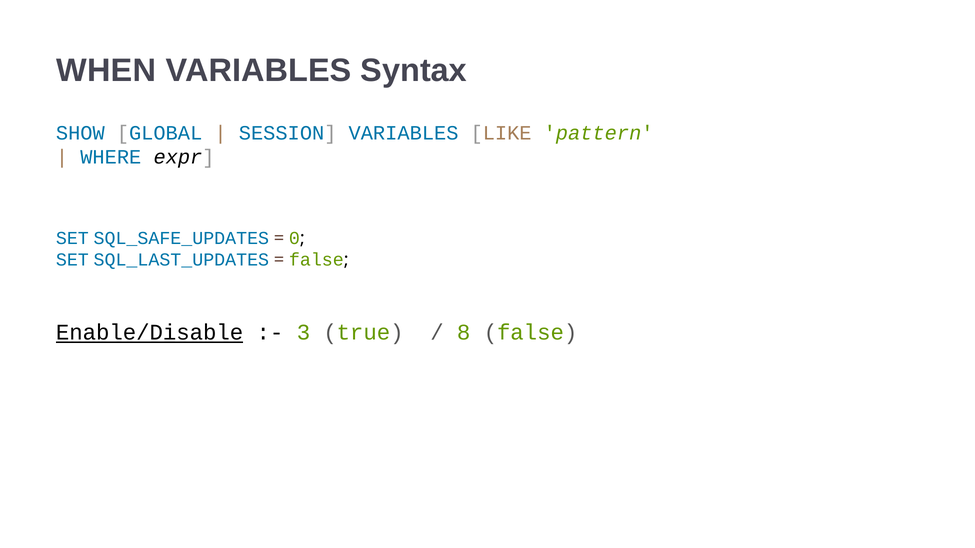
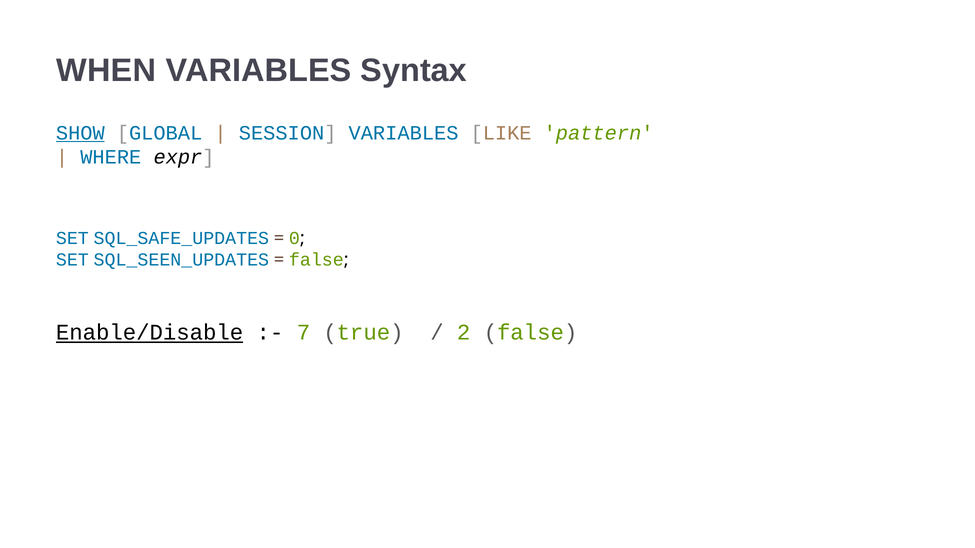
SHOW underline: none -> present (80, 133)
SQL_LAST_UPDATES: SQL_LAST_UPDATES -> SQL_SEEN_UPDATES (181, 260)
3: 3 -> 7 (303, 333)
8: 8 -> 2 (464, 333)
